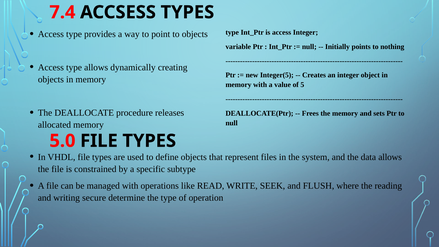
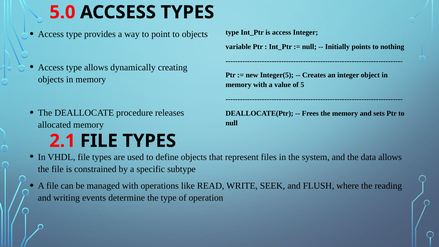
7.4: 7.4 -> 5.0 (62, 12)
5.0: 5.0 -> 2.1 (62, 141)
secure: secure -> events (94, 198)
